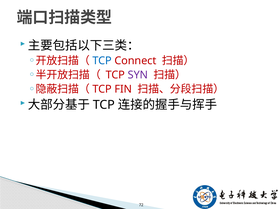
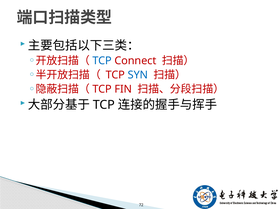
SYN colour: purple -> blue (138, 75)
